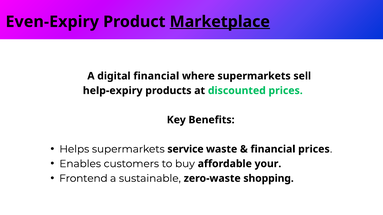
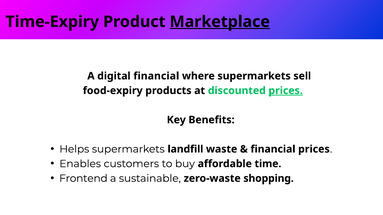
Even-Expiry: Even-Expiry -> Time-Expiry (52, 22)
help-expiry: help-expiry -> food-expiry (113, 91)
prices underline: none -> present (286, 91)
service: service -> landfill (185, 149)
your: your -> time (268, 164)
